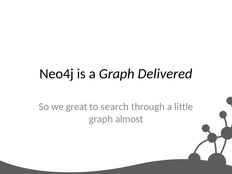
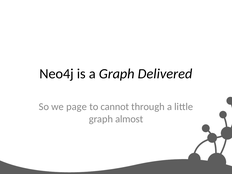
great: great -> page (77, 107)
search: search -> cannot (115, 107)
